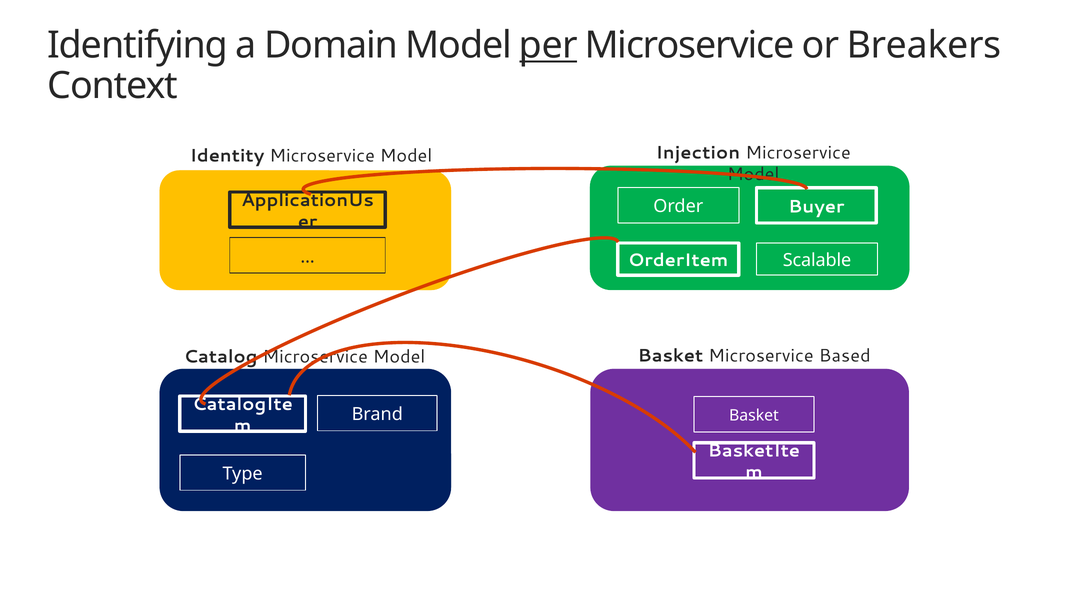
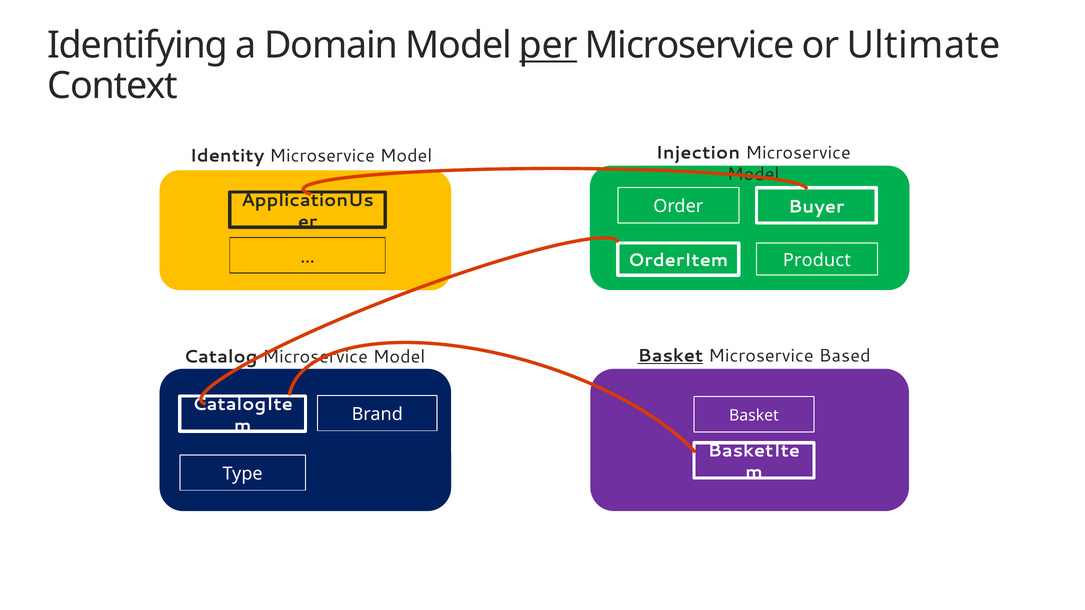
Breakers: Breakers -> Ultimate (924, 45)
Scalable: Scalable -> Product (817, 261)
Basket underline: none -> present (670, 356)
